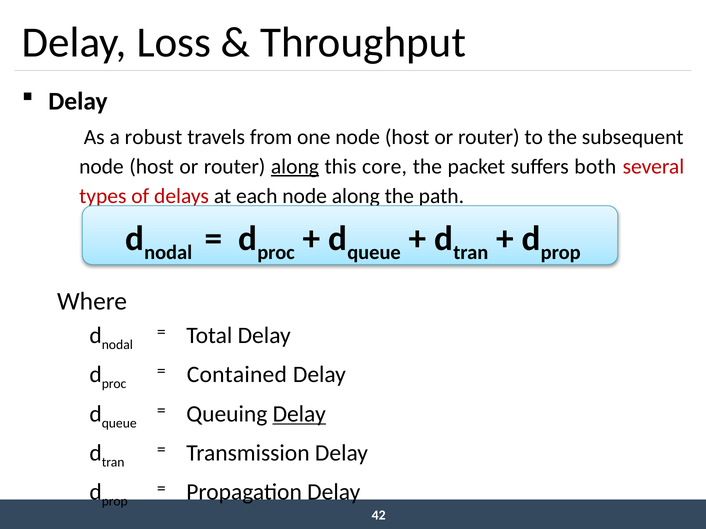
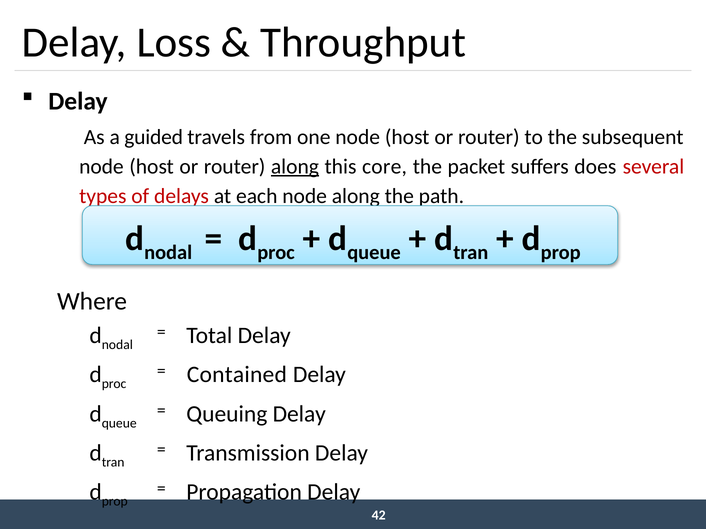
robust: robust -> guided (154, 137)
both: both -> does (595, 167)
Delay underline: present -> none (299, 414)
